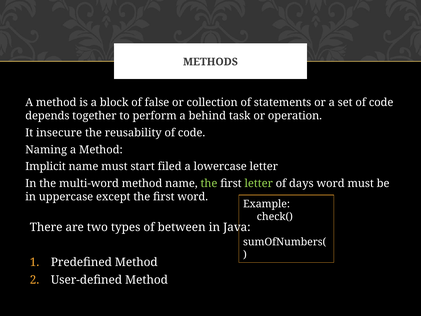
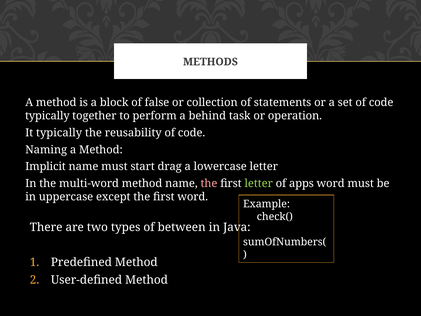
depends: depends -> typically (47, 116)
It insecure: insecure -> typically (59, 133)
filed: filed -> drag (170, 166)
the colour: light green -> pink (209, 183)
days: days -> apps (301, 183)
